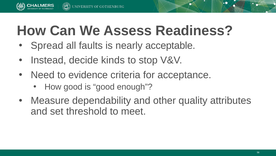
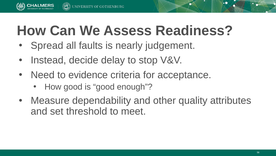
acceptable: acceptable -> judgement (170, 45)
kinds: kinds -> delay (113, 60)
